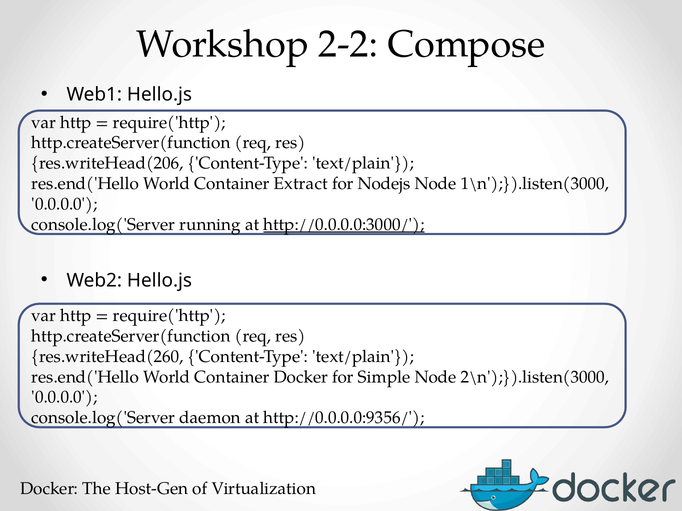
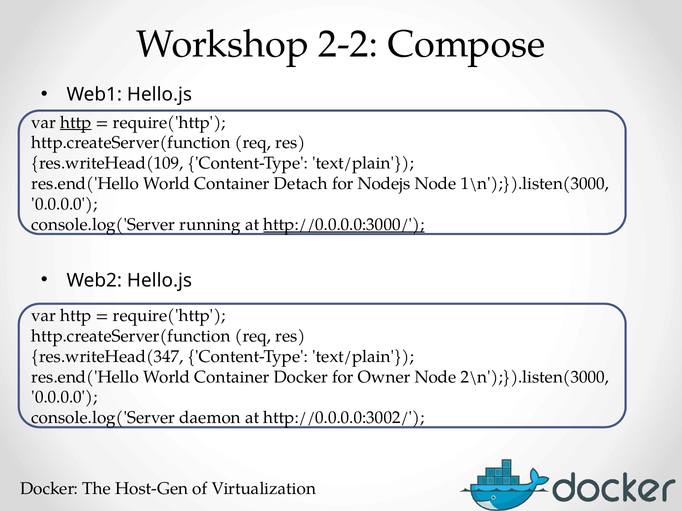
http underline: none -> present (76, 123)
res.writeHead(206: res.writeHead(206 -> res.writeHead(109 (108, 163)
Extract: Extract -> Detach (301, 184)
res.writeHead(260: res.writeHead(260 -> res.writeHead(347 (108, 357)
Simple: Simple -> Owner (384, 377)
http://0.0.0.0:9356/: http://0.0.0.0:9356/ -> http://0.0.0.0:3002/ (344, 418)
